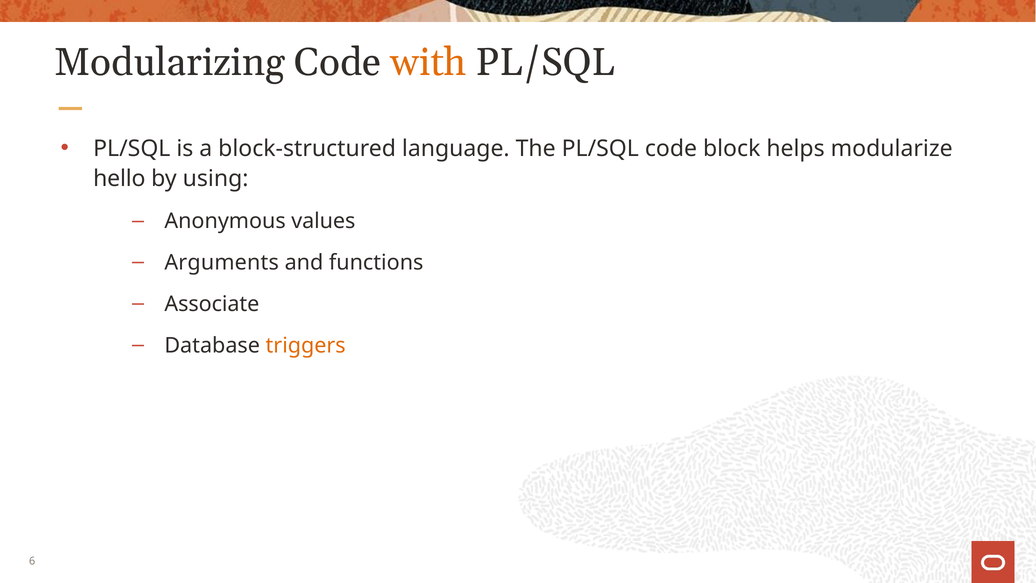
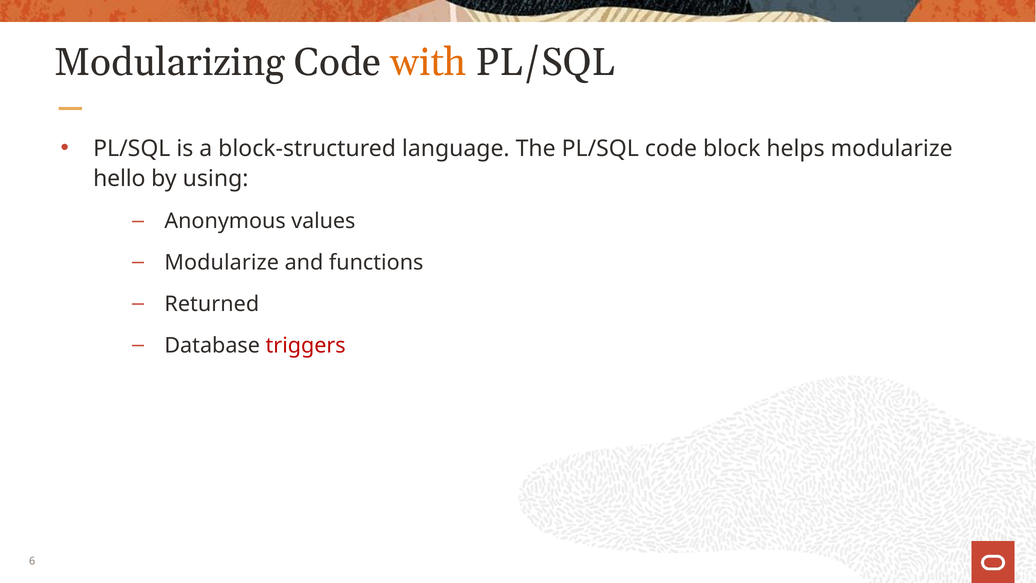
Arguments: Arguments -> Modularize (222, 262)
Associate: Associate -> Returned (212, 304)
triggers colour: orange -> red (306, 345)
